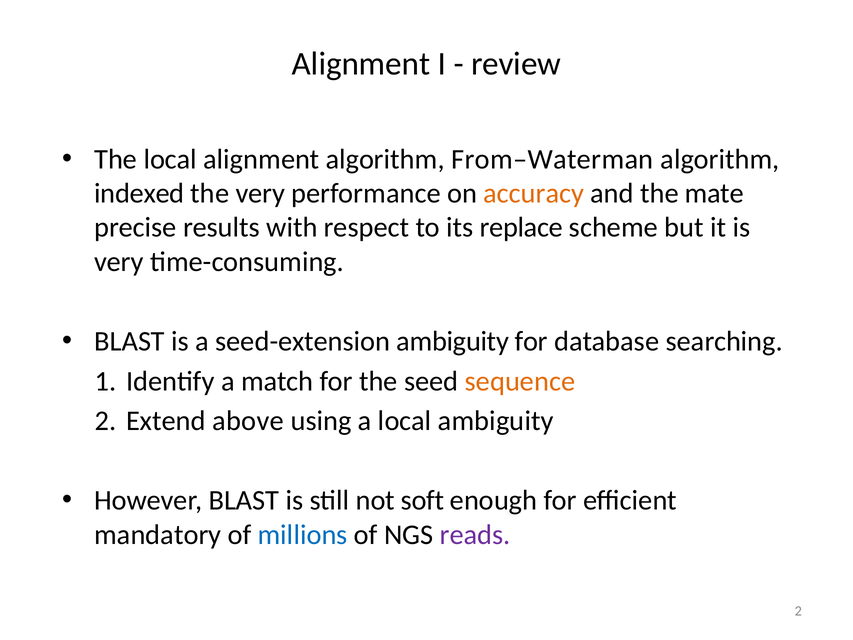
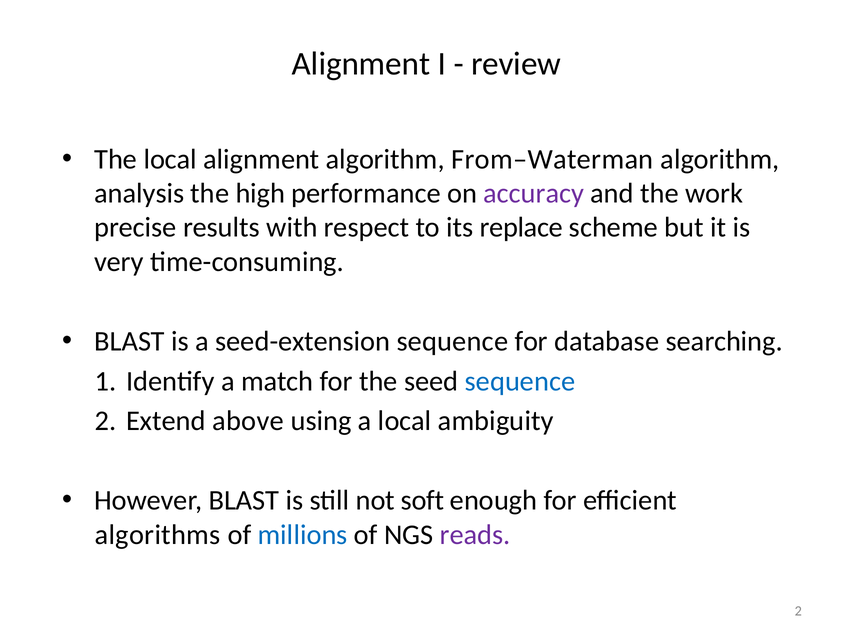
indexed: indexed -> analysis (139, 193)
the very: very -> high (260, 193)
accuracy colour: orange -> purple (534, 193)
mate: mate -> work (714, 193)
seed-extension ambiguity: ambiguity -> sequence (452, 341)
sequence colour: orange -> blue (520, 381)
mandatory: mandatory -> algorithms (158, 535)
